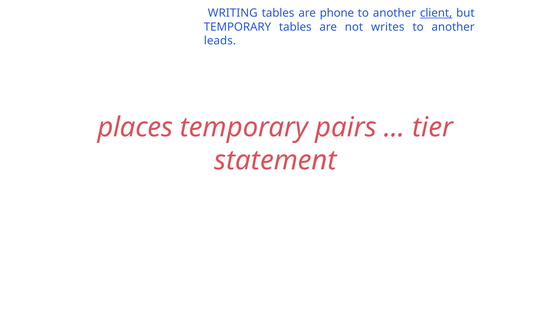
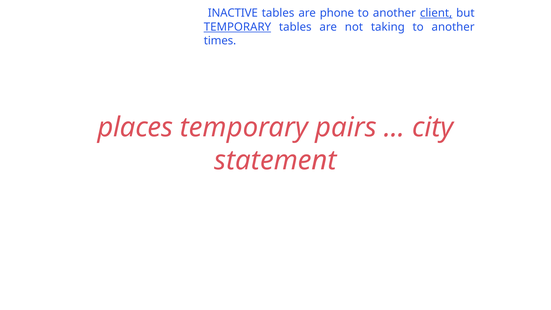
WRITING: WRITING -> INACTIVE (233, 13)
TEMPORARY underline: none -> present (237, 27)
writes: writes -> taking (388, 27)
leads: leads -> times (220, 41)
tier: tier -> city (433, 127)
